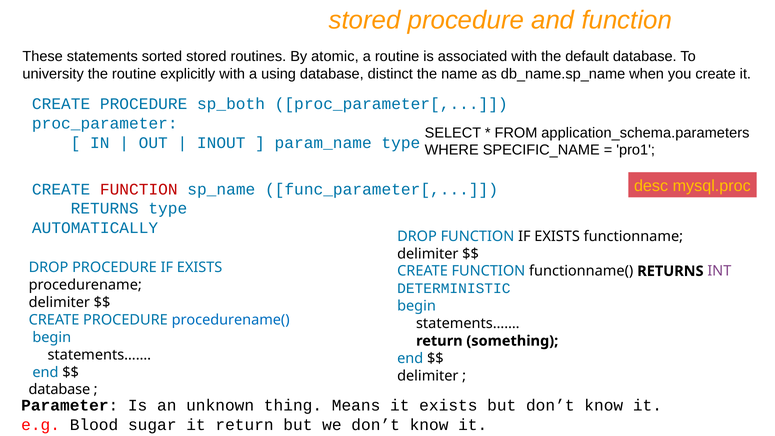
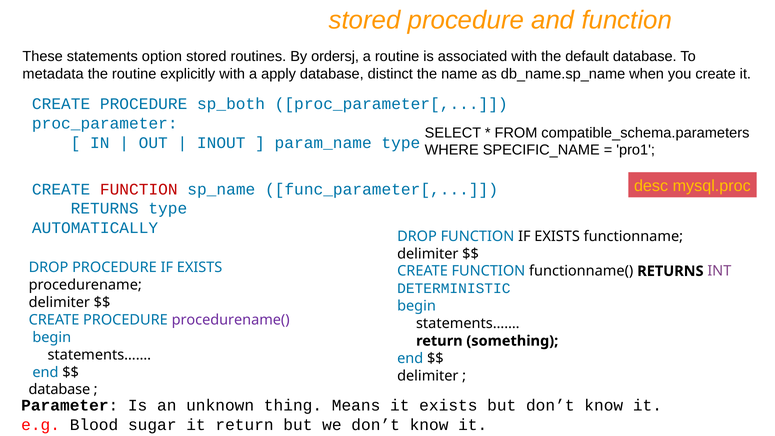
sorted: sorted -> option (162, 57)
atomic: atomic -> ordersj (335, 57)
university: university -> metadata (53, 74)
using: using -> apply (279, 74)
application_schema.parameters: application_schema.parameters -> compatible_schema.parameters (645, 133)
procedurename( colour: blue -> purple (231, 320)
